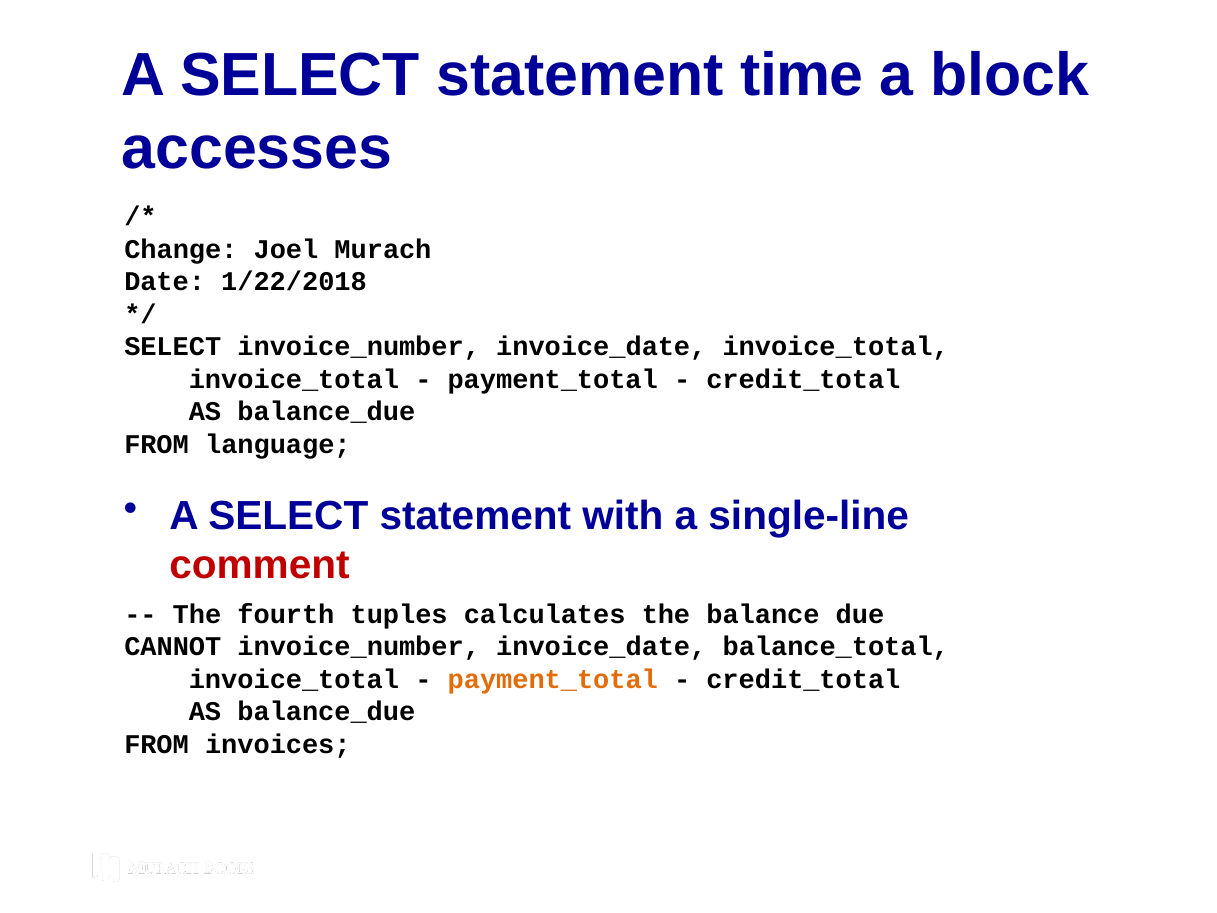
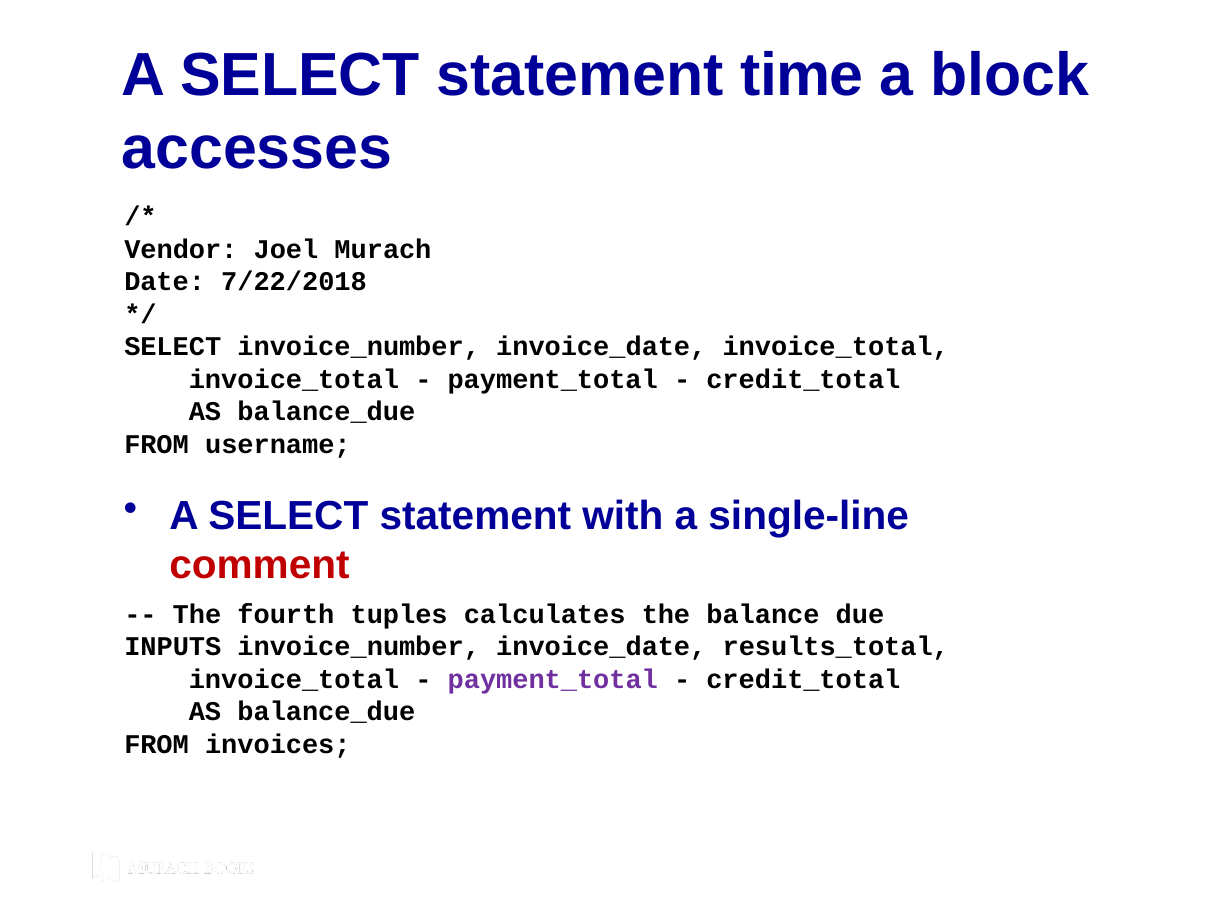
Change: Change -> Vendor (181, 249)
1/22/2018: 1/22/2018 -> 7/22/2018 (294, 282)
language: language -> username (278, 444)
CANNOT: CANNOT -> INPUTS (173, 647)
balance_total: balance_total -> results_total (836, 647)
payment_total colour: orange -> purple (553, 679)
